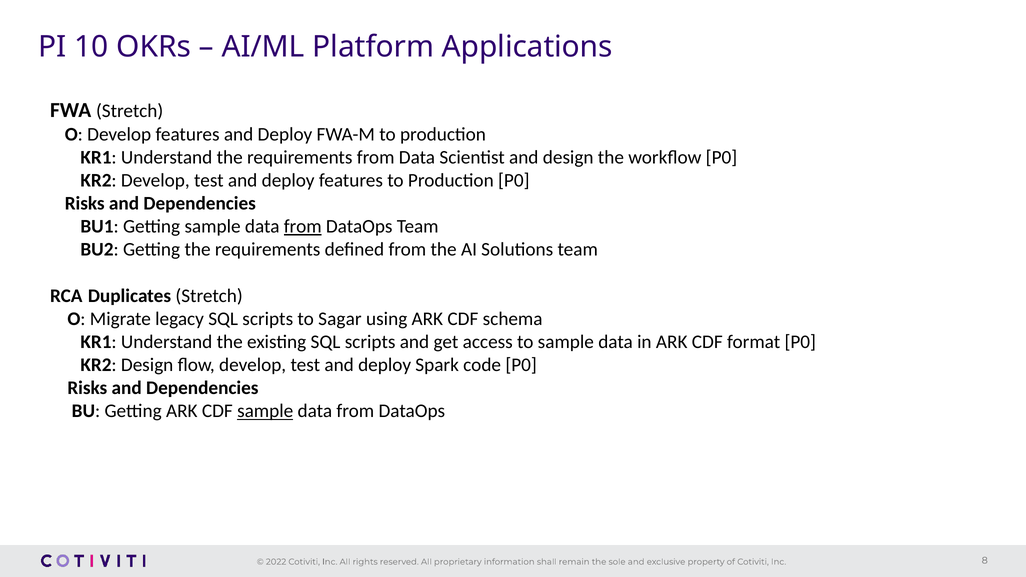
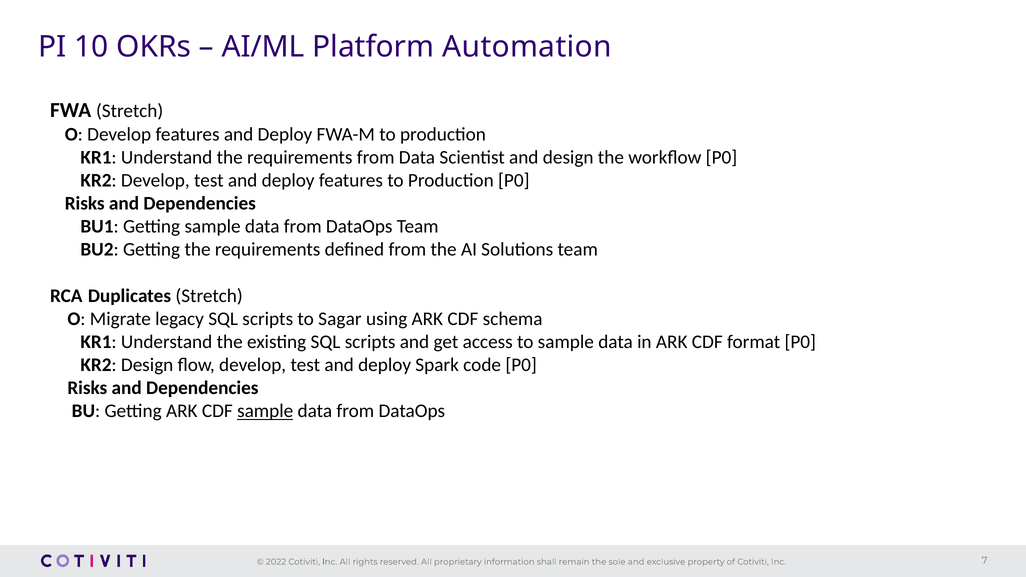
Applications: Applications -> Automation (527, 47)
from underline: present -> none (303, 227)
8: 8 -> 7 (985, 561)
